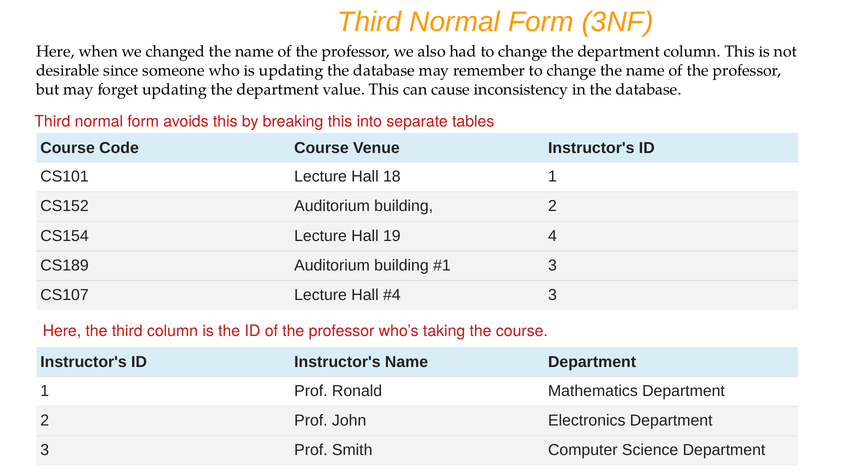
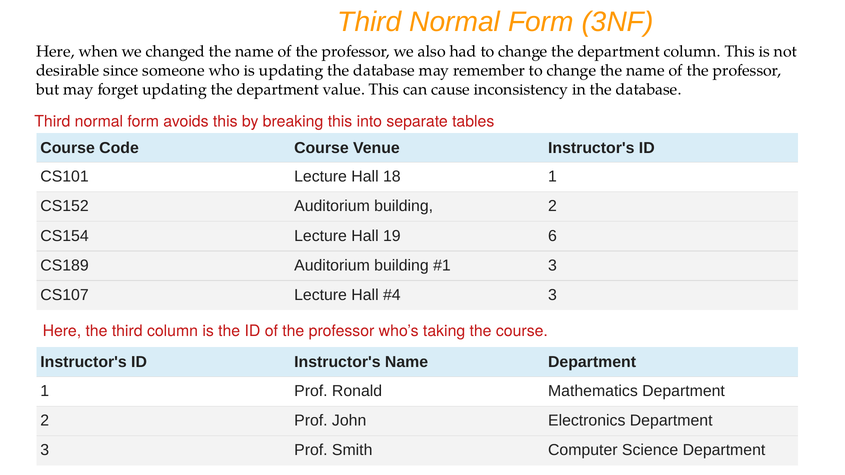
4: 4 -> 6 (552, 236)
